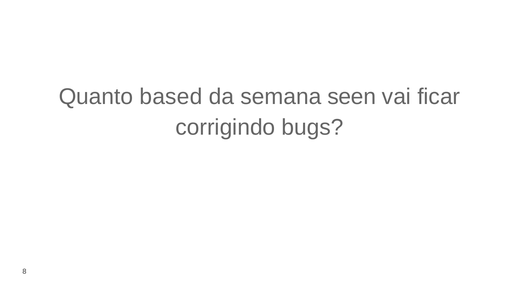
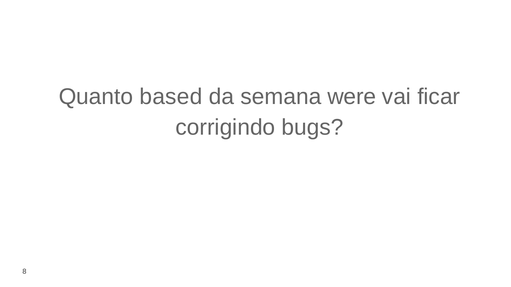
seen: seen -> were (352, 97)
